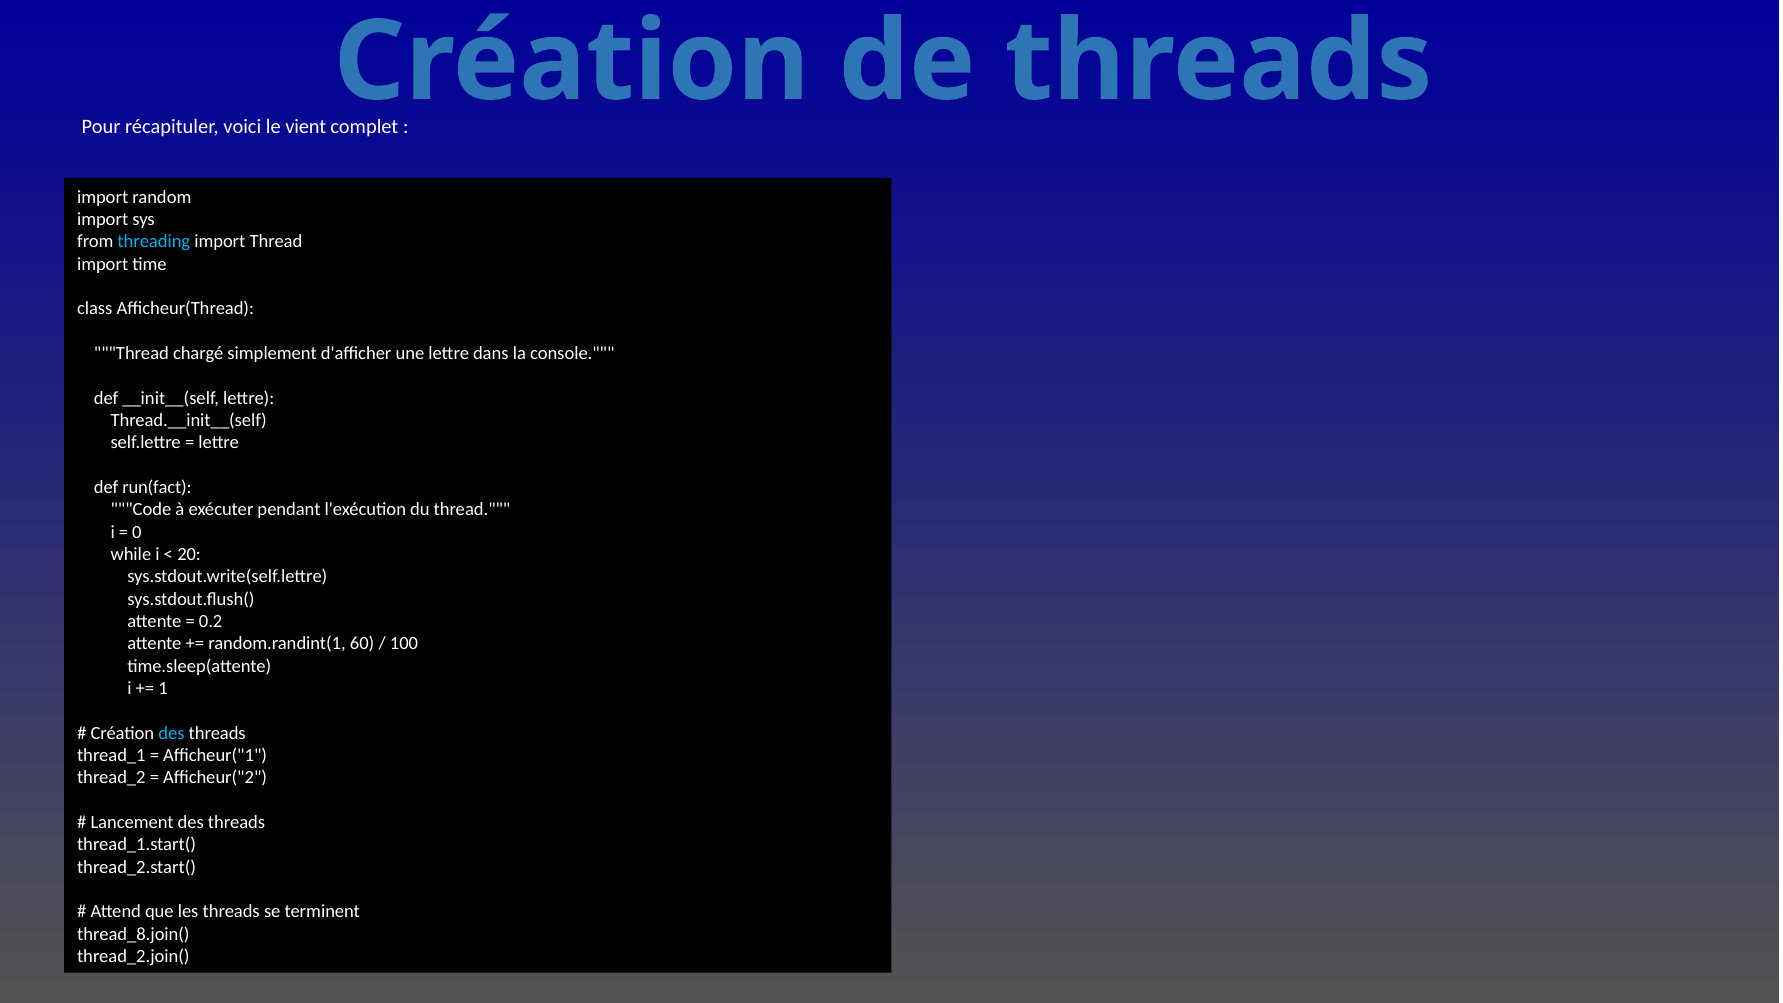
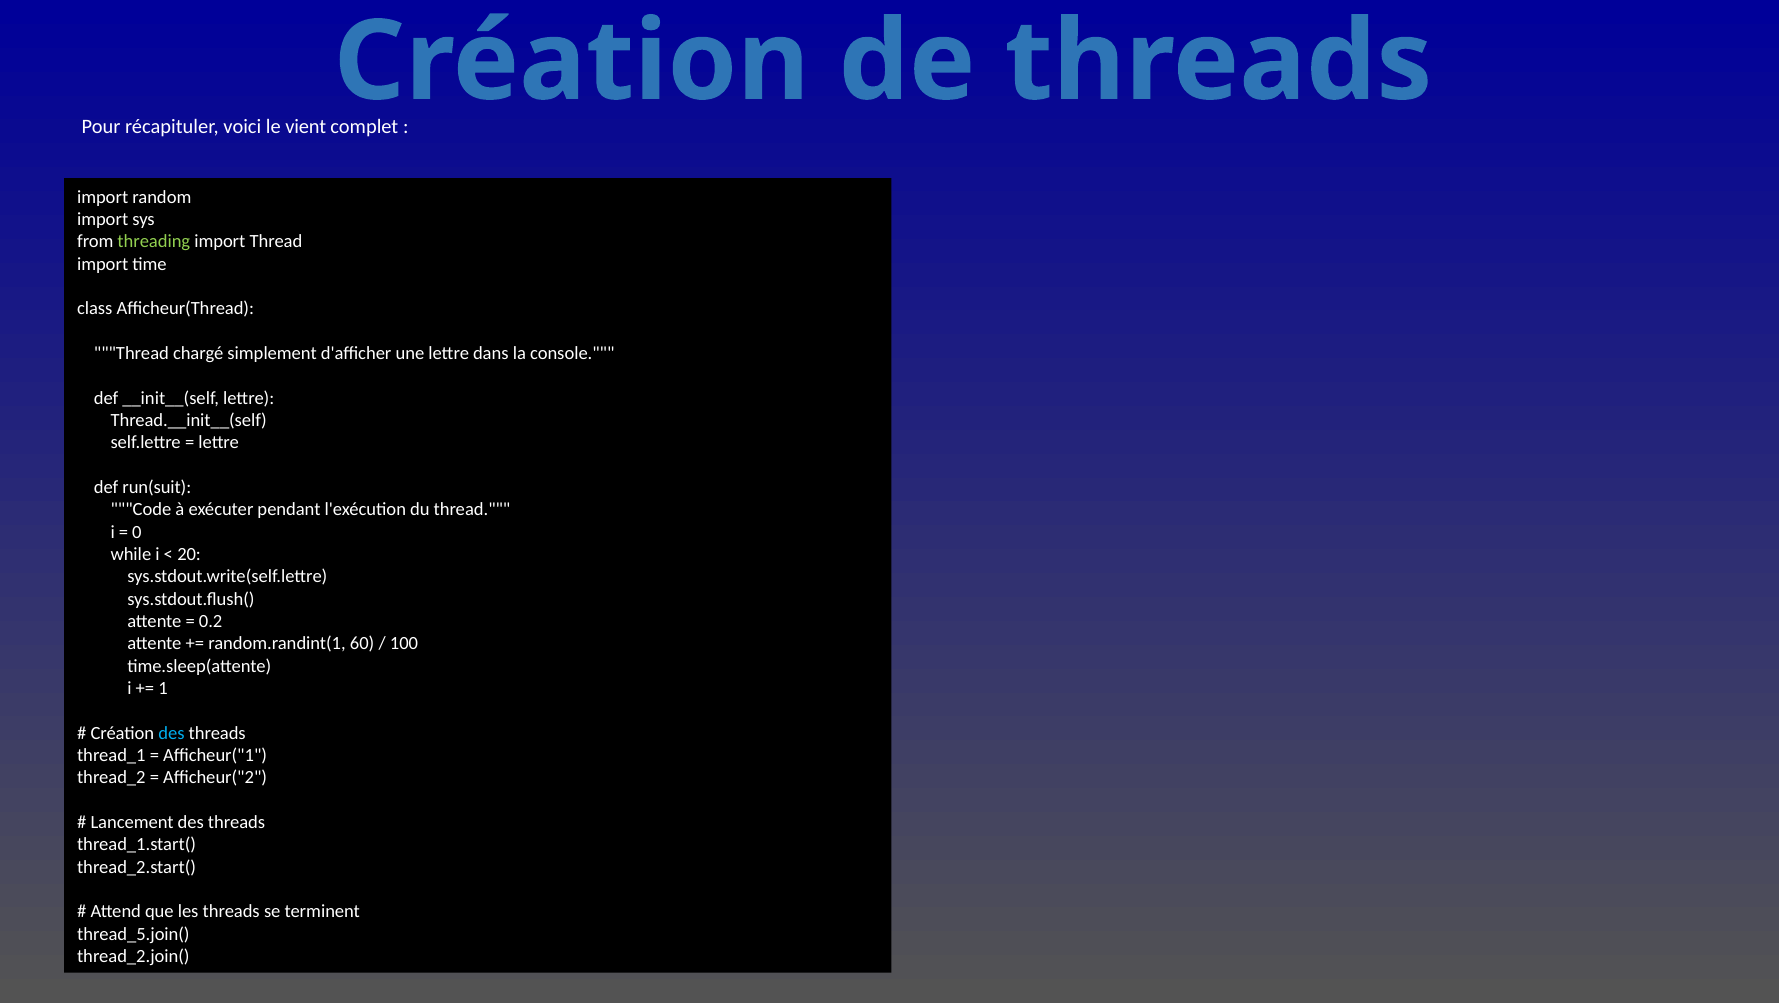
threading colour: light blue -> light green (154, 242)
run(fact: run(fact -> run(suit (157, 487)
thread_8.join(: thread_8.join( -> thread_5.join( (133, 934)
